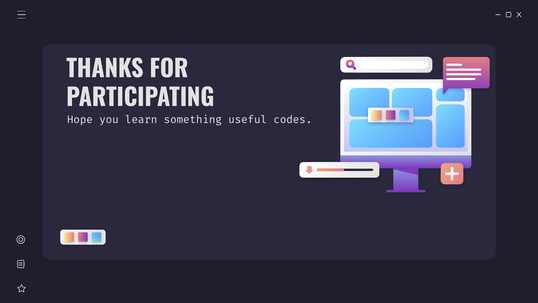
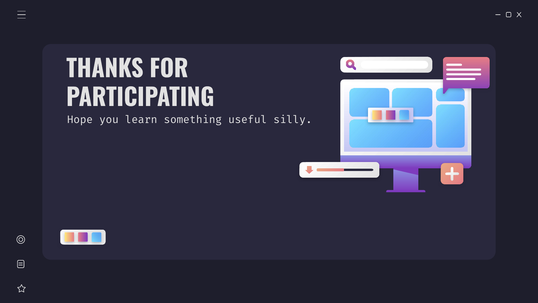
codes: codes -> silly (293, 119)
